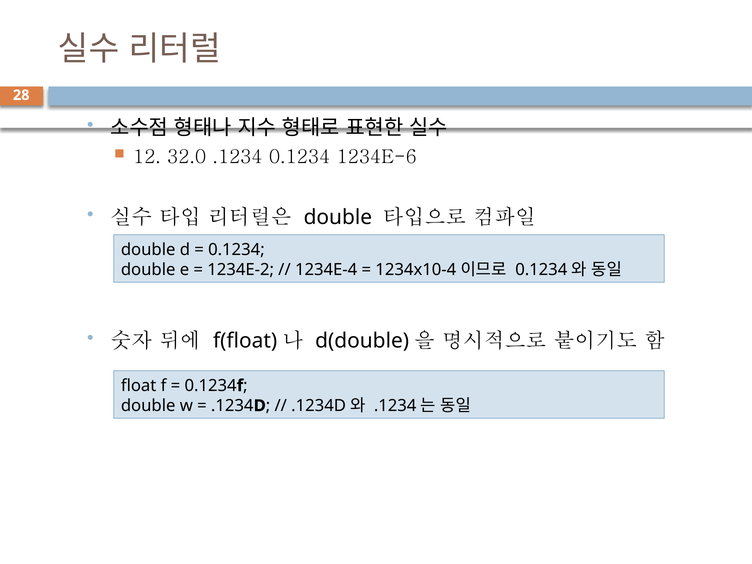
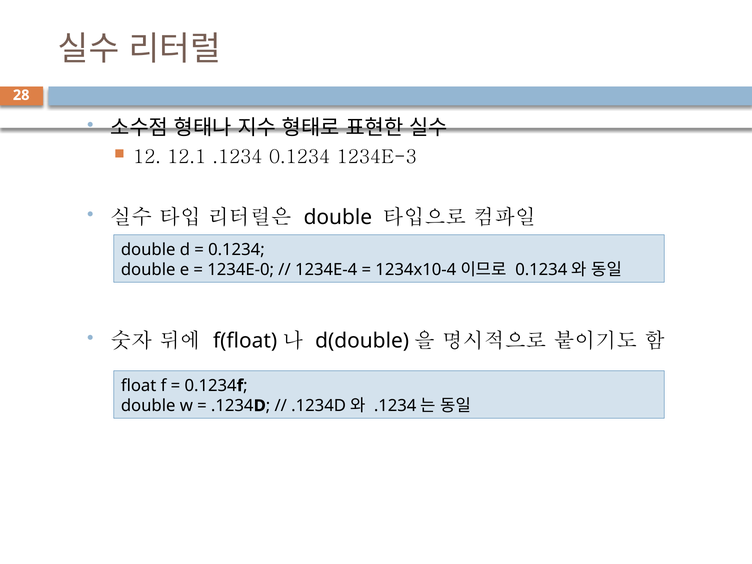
32.0: 32.0 -> 12.1 (187, 157)
1234E-6: 1234E-6 -> 1234E-3 (377, 157)
1234E-2: 1234E-2 -> 1234E-0 (241, 270)
